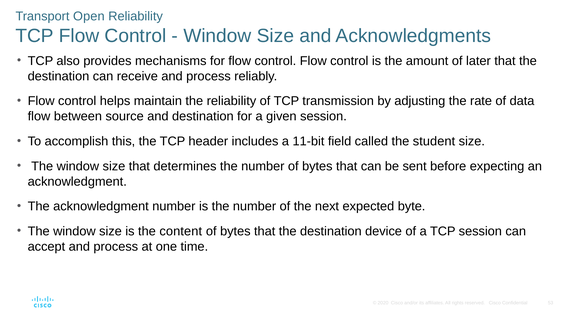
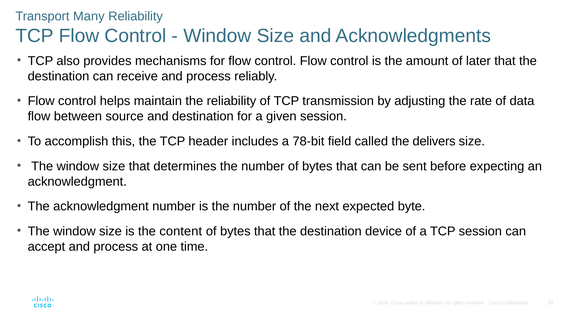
Open: Open -> Many (89, 16)
11-bit: 11-bit -> 78-bit (308, 141)
student: student -> delivers (434, 141)
